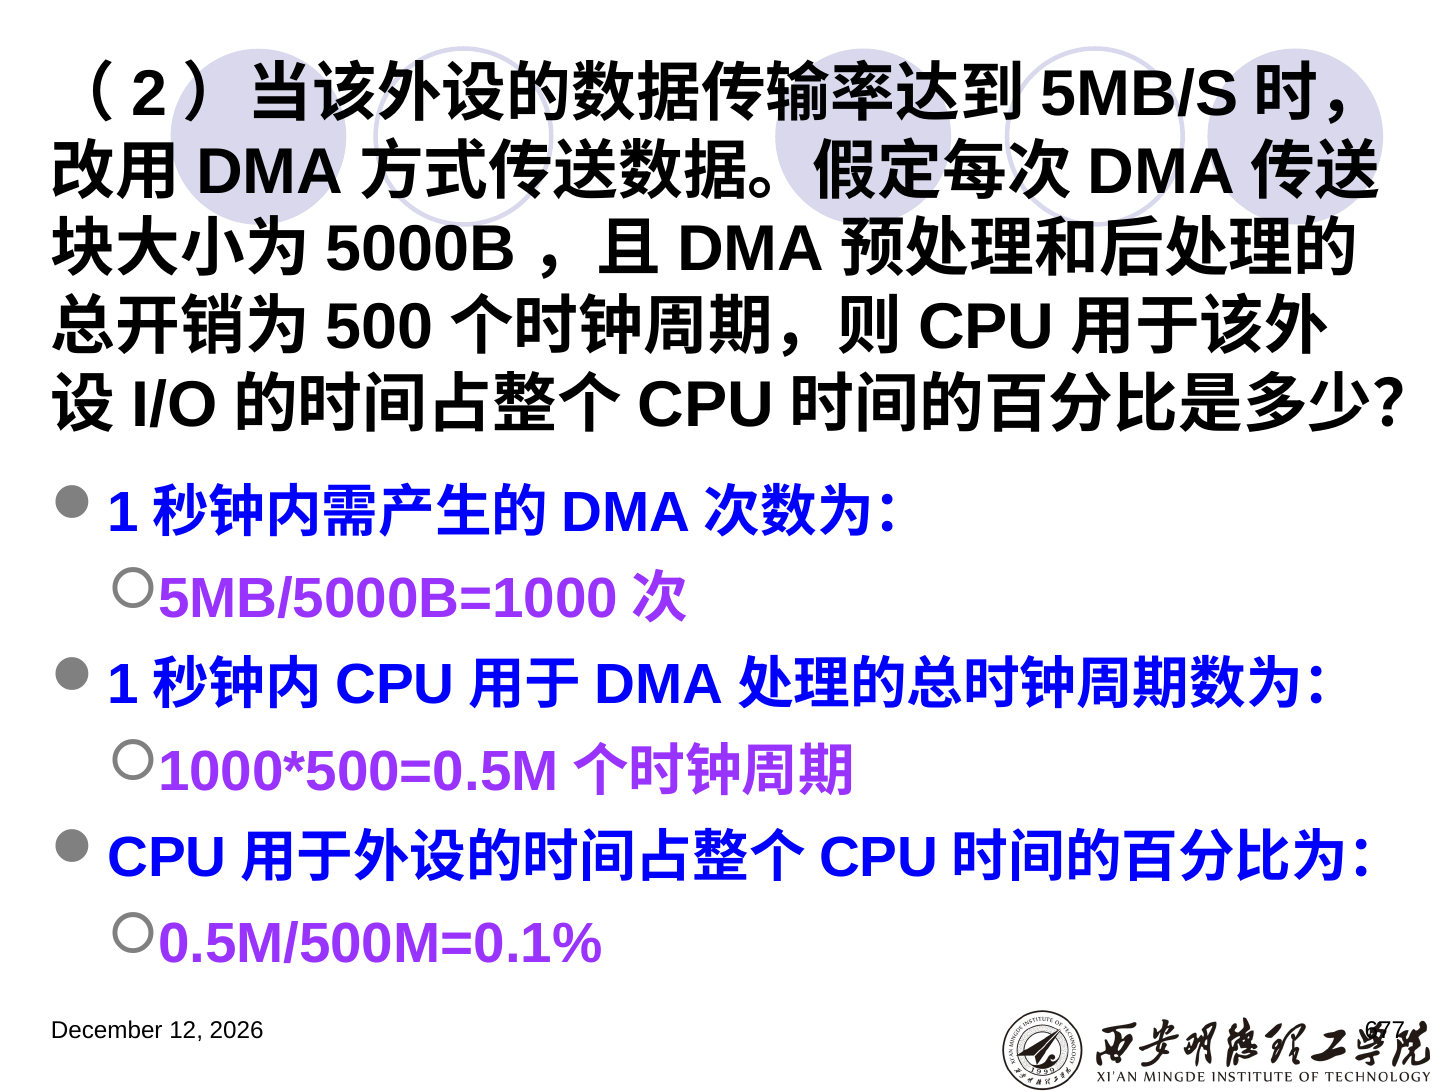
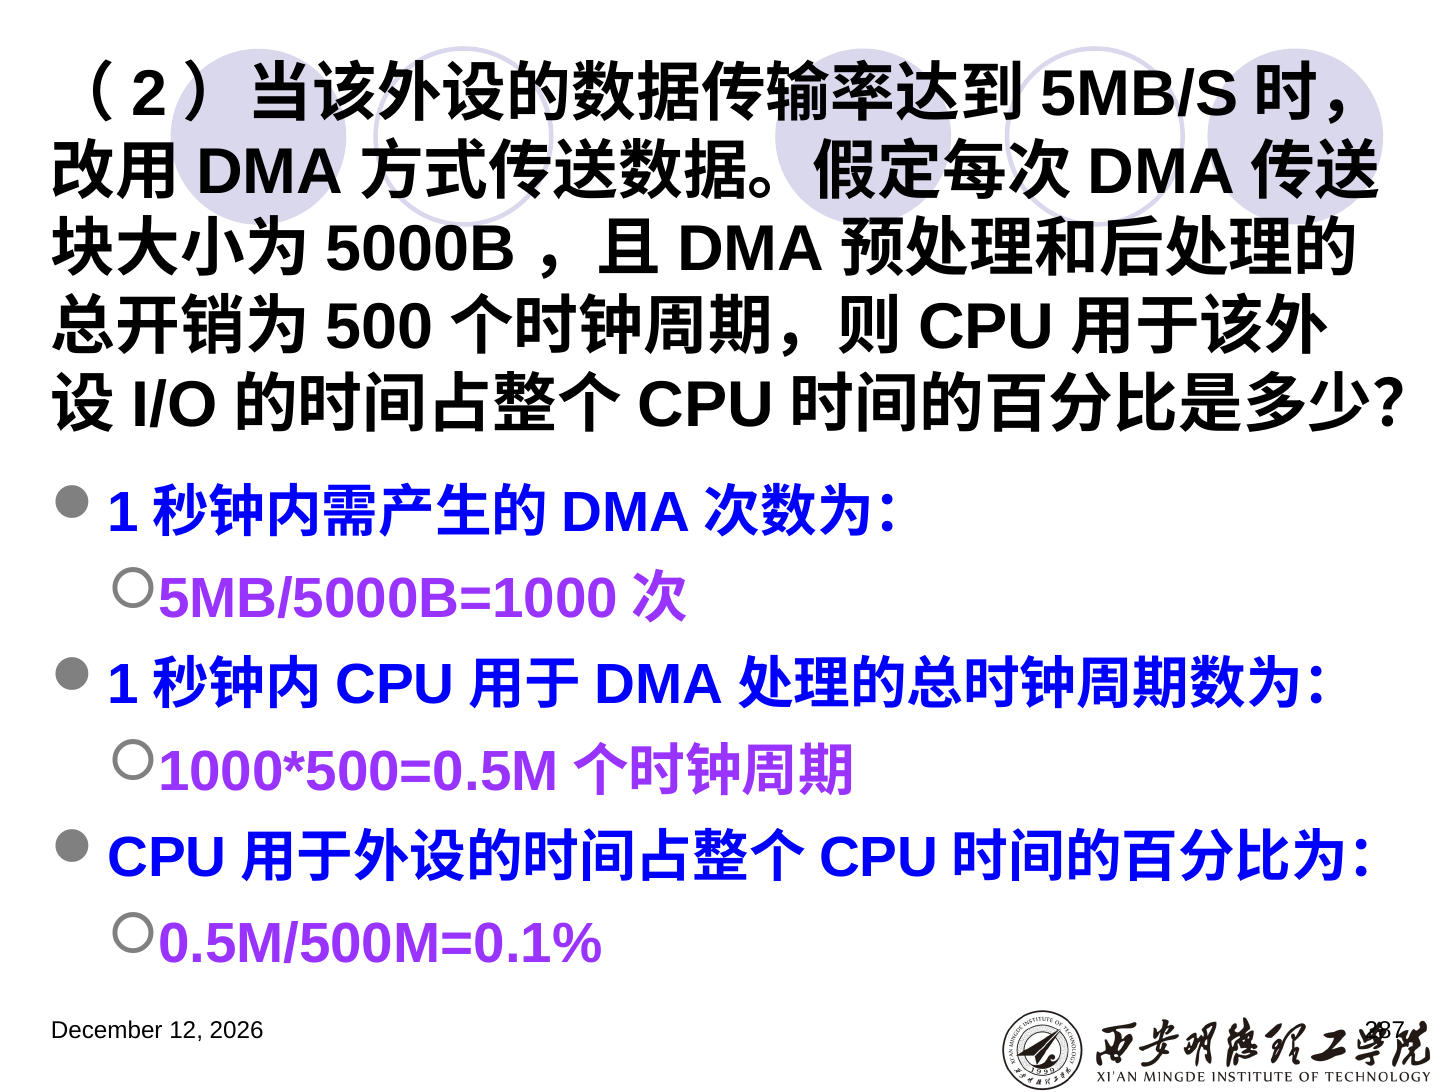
677: 677 -> 287 (1385, 1031)
